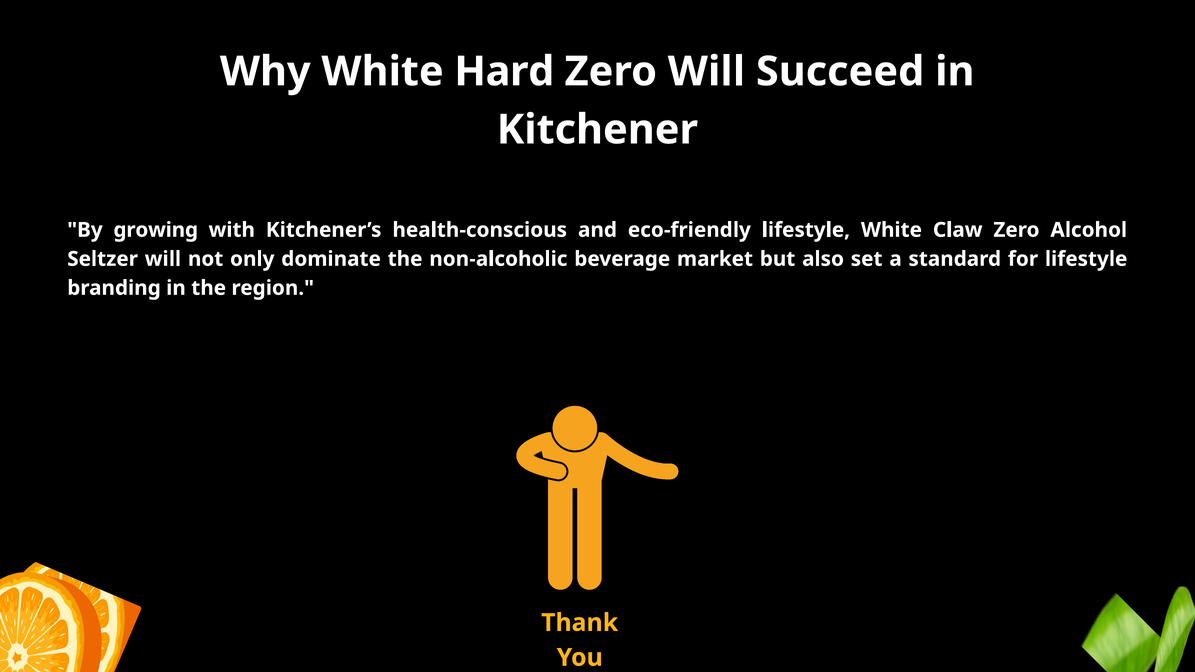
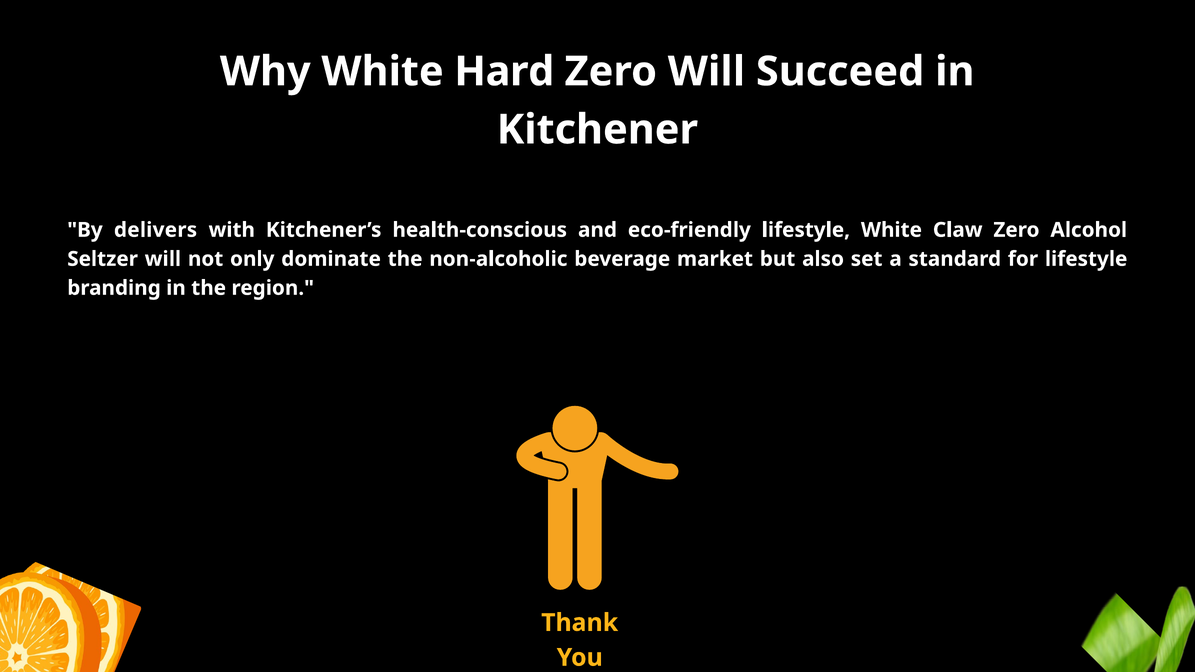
growing: growing -> delivers (156, 230)
